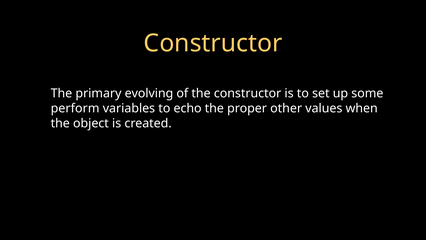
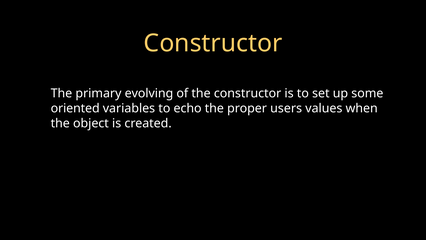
perform: perform -> oriented (75, 108)
other: other -> users (286, 108)
